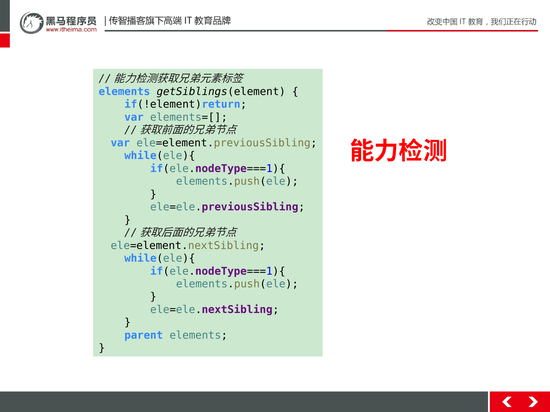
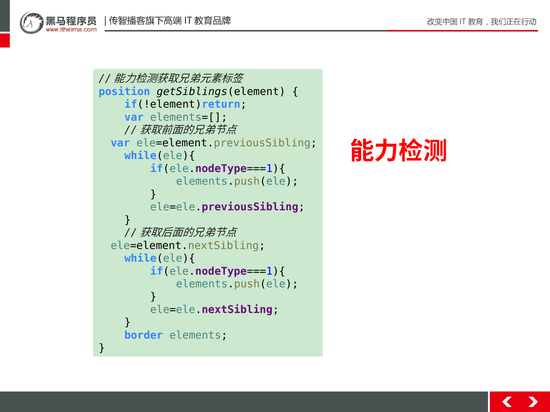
elements: elements -> position (124, 92)
parent: parent -> border (144, 336)
